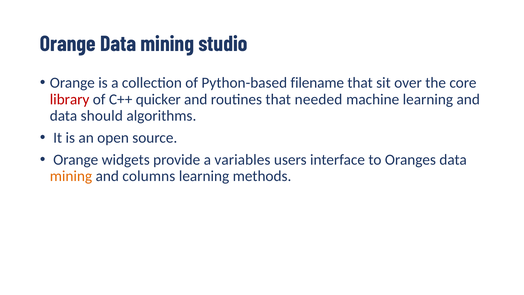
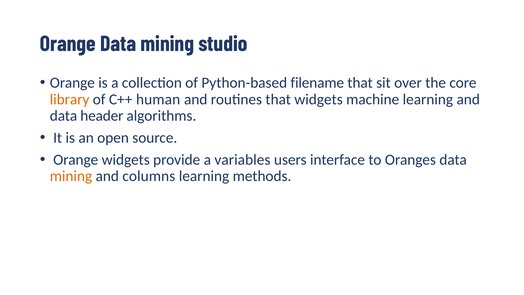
library colour: red -> orange (70, 99)
quicker: quicker -> human (158, 99)
that needed: needed -> widgets (319, 99)
should: should -> header (102, 116)
